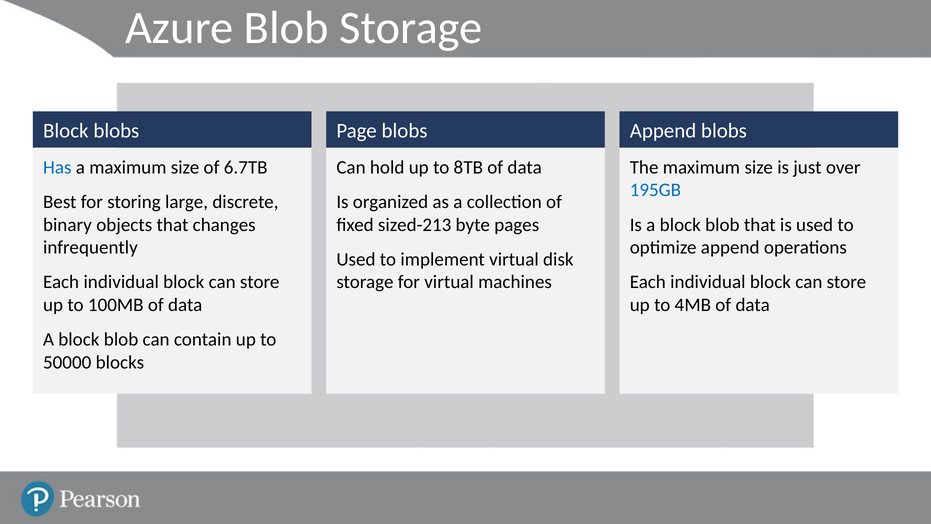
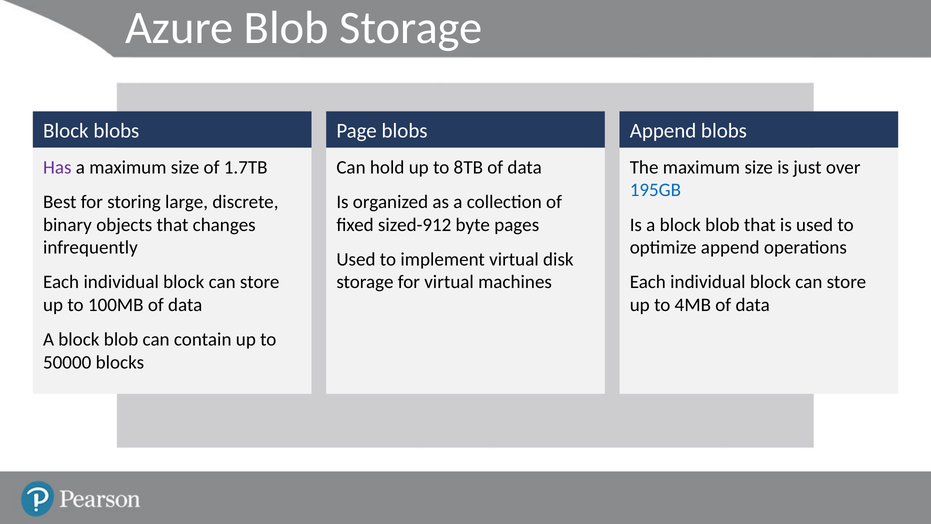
Has colour: blue -> purple (57, 167)
6.7TB: 6.7TB -> 1.7TB (246, 167)
sized-213: sized-213 -> sized-912 (415, 225)
